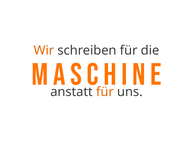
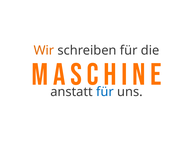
für colour: orange -> blue (105, 92)
